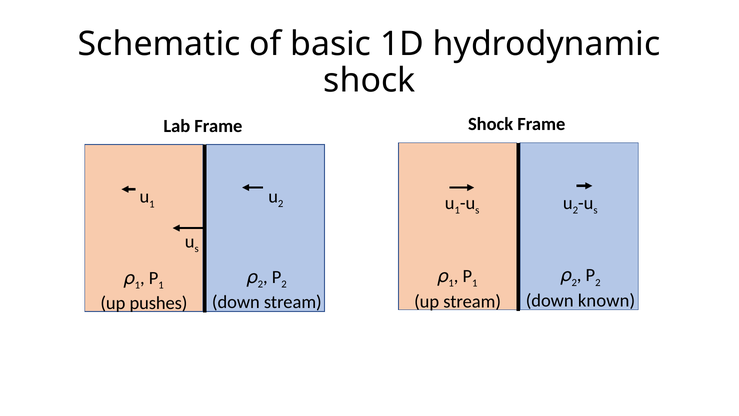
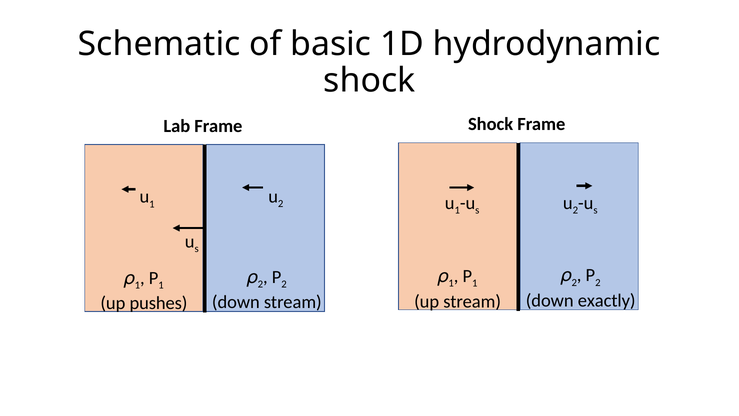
known: known -> exactly (607, 300)
